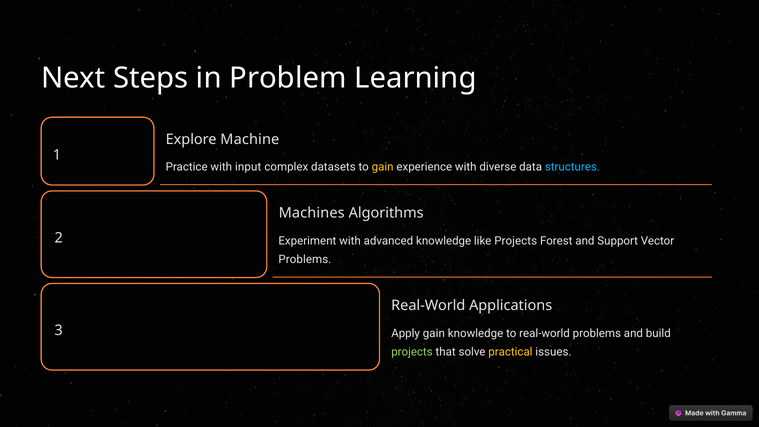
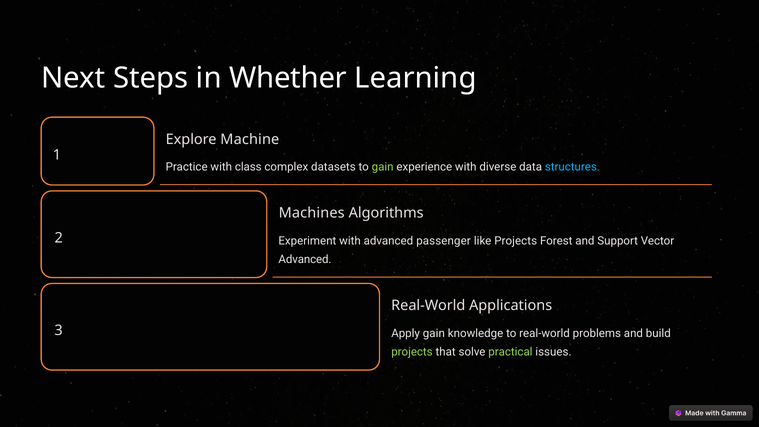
Problem: Problem -> Whether (288, 78)
input: input -> class (248, 167)
gain colour: yellow -> light green (383, 167)
advanced knowledge: knowledge -> passenger (444, 241)
Problems: Problems -> Advanced (305, 260)
practical colour: yellow -> light green (510, 352)
